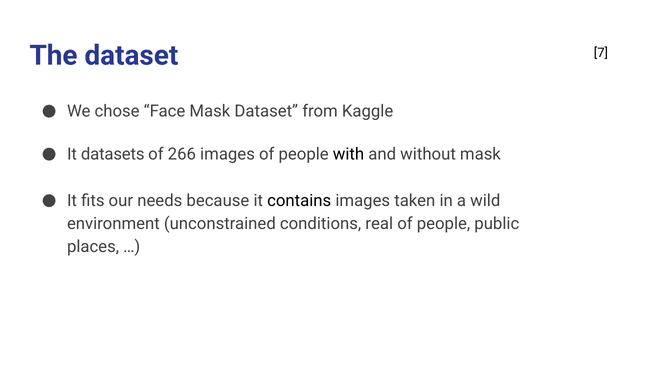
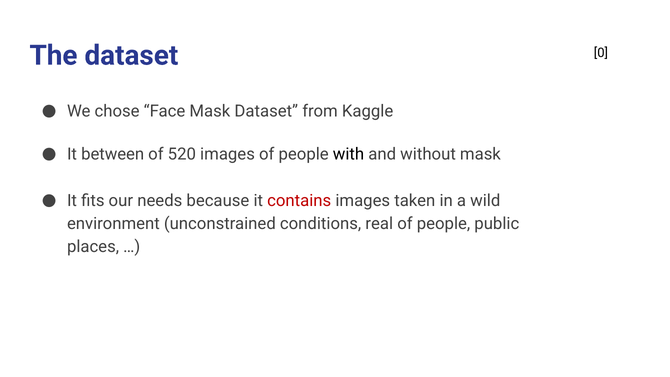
7: 7 -> 0 (601, 53)
datasets: datasets -> between (113, 154)
266: 266 -> 520 (182, 154)
contains colour: black -> red (299, 200)
